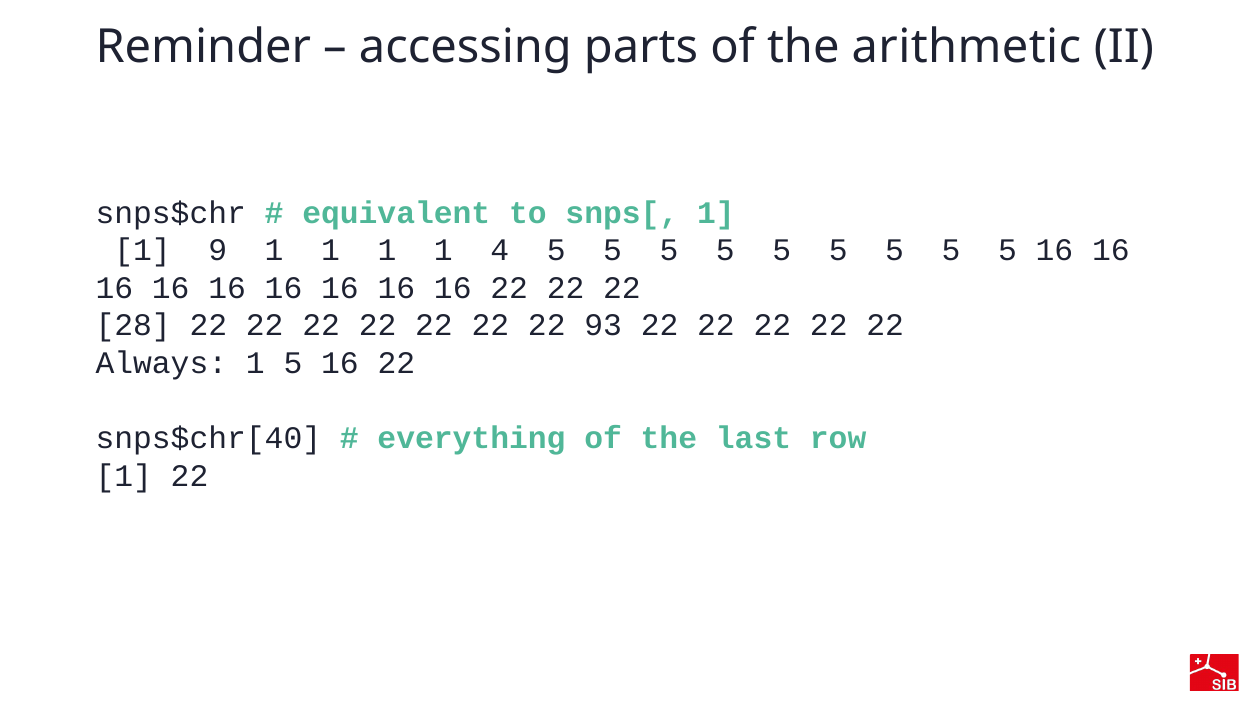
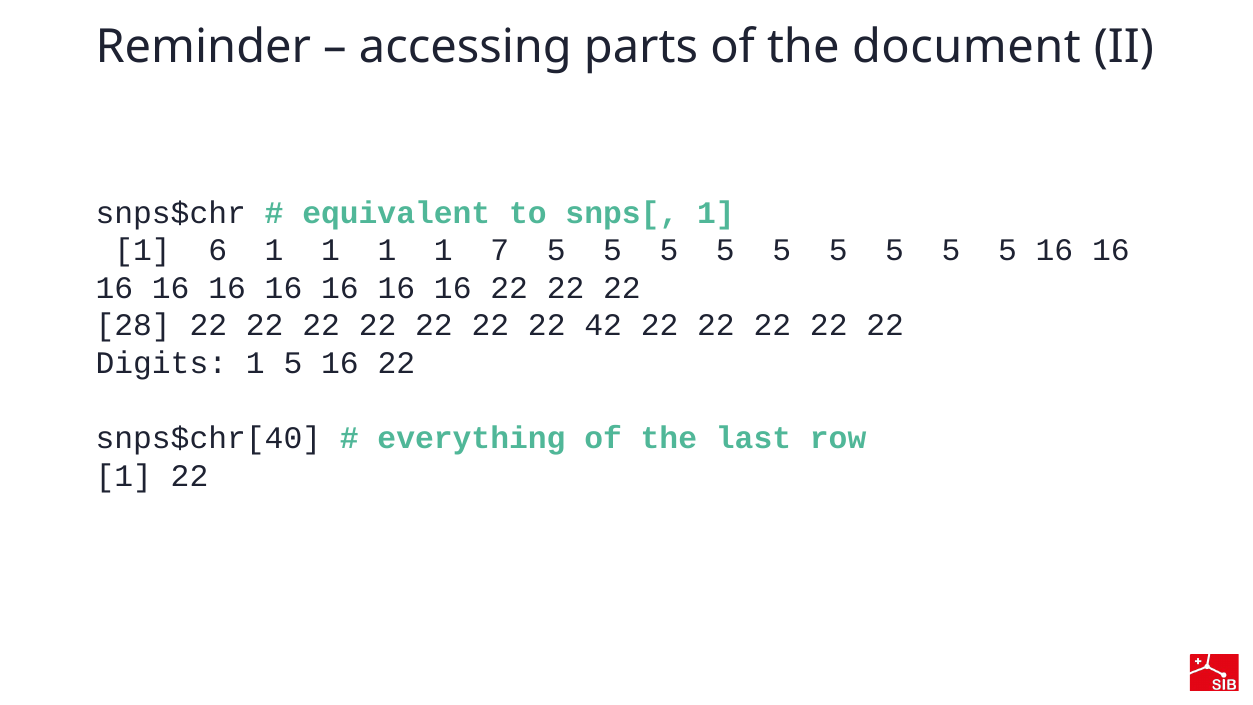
arithmetic: arithmetic -> document (966, 47)
9: 9 -> 6 (218, 250)
4: 4 -> 7 (500, 250)
93: 93 -> 42 (603, 325)
Always: Always -> Digits (161, 363)
